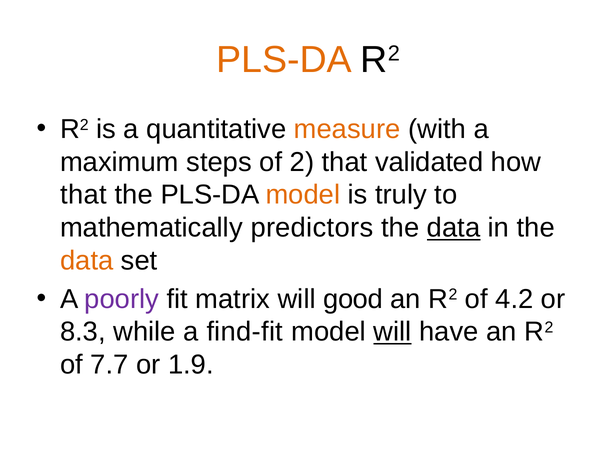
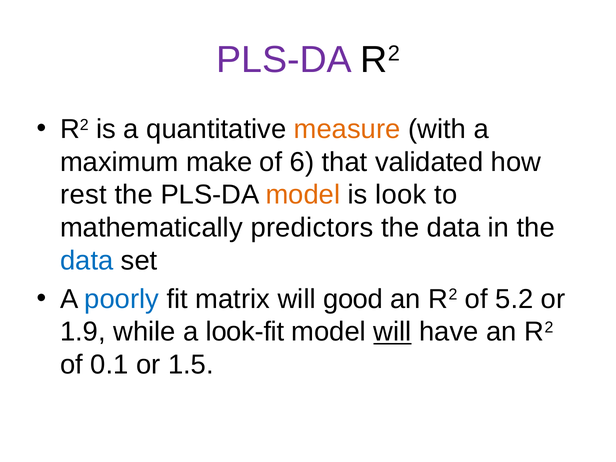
PLS-DA colour: orange -> purple (284, 60)
steps: steps -> make (219, 162)
2: 2 -> 6 (302, 162)
that: that -> rest (83, 195)
truly: truly -> look (401, 195)
data underline: present -> none (454, 228)
data colour: orange -> blue (87, 261)
poorly colour: purple -> blue (122, 299)
4.2: 4.2 -> 5.2 (514, 299)
8.3: 8.3 -> 1.9 (83, 332)
find-fit: find-fit -> look-fit (245, 332)
7.7: 7.7 -> 0.1 (109, 365)
1.9: 1.9 -> 1.5 (191, 365)
